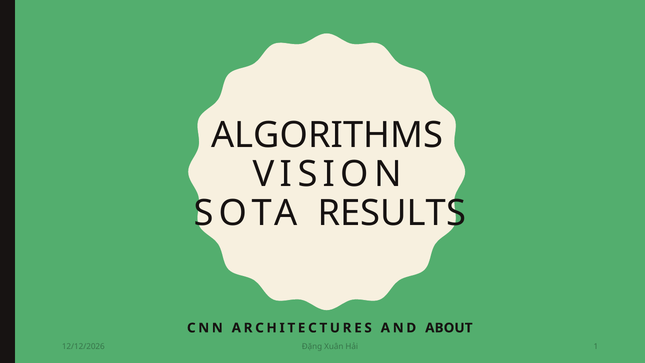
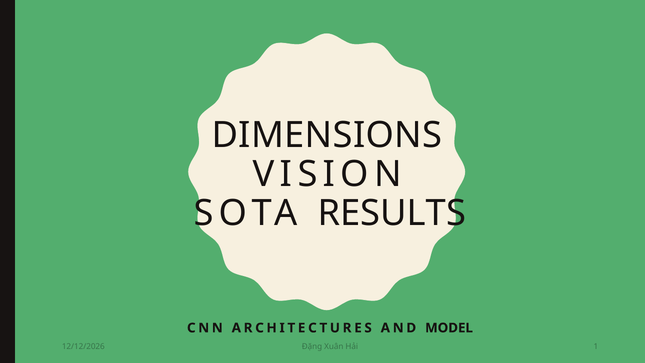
ALGORITHMS: ALGORITHMS -> DIMENSIONS (327, 135)
ABOUT: ABOUT -> MODEL (449, 328)
